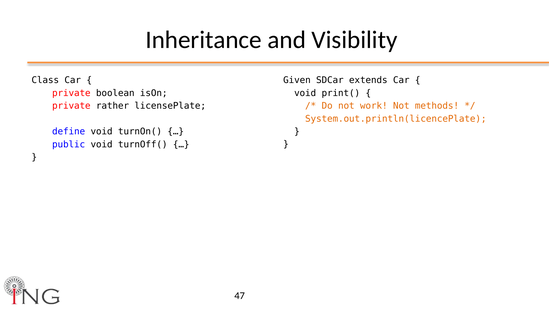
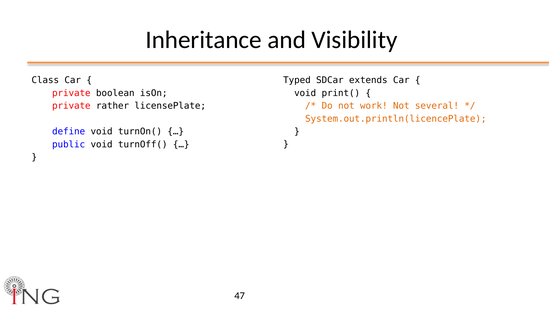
Given: Given -> Typed (297, 80)
methods: methods -> several (437, 106)
